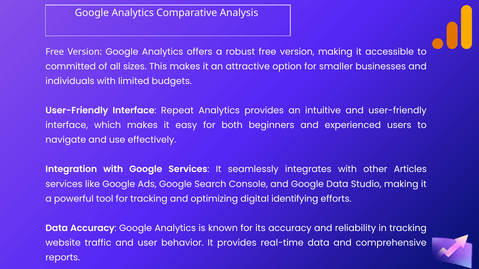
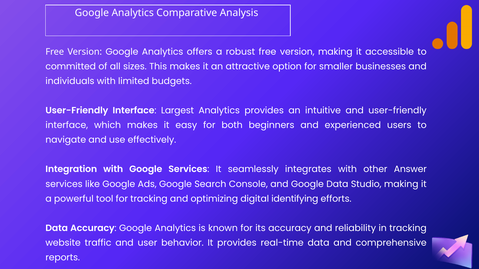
Repeat: Repeat -> Largest (177, 111)
Articles: Articles -> Answer (410, 170)
